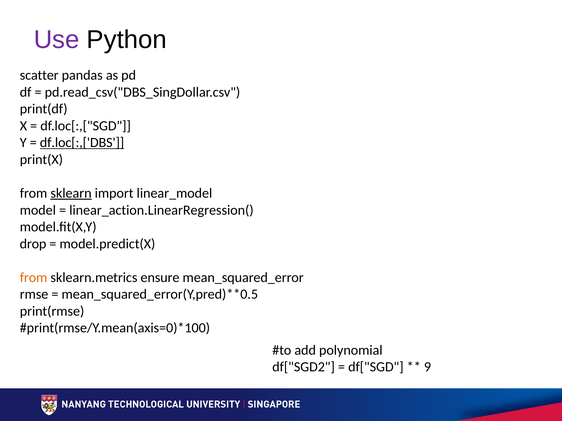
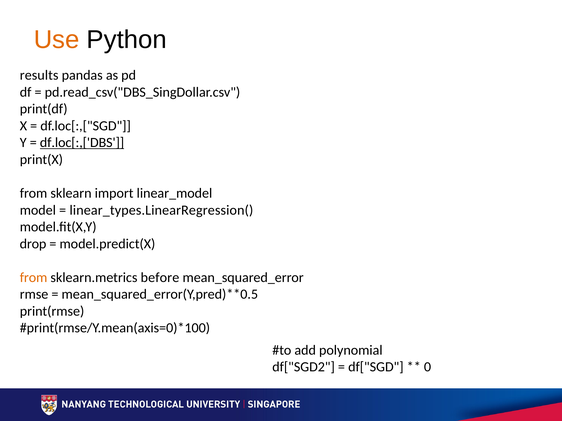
Use colour: purple -> orange (57, 40)
scatter: scatter -> results (39, 75)
sklearn underline: present -> none (71, 193)
linear_action.LinearRegression(: linear_action.LinearRegression( -> linear_types.LinearRegression( (161, 210)
ensure: ensure -> before (160, 278)
9: 9 -> 0 (427, 367)
